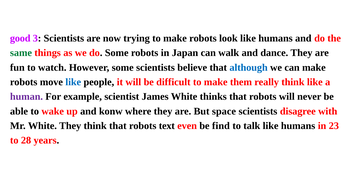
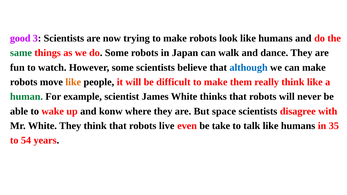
like colour: blue -> orange (73, 82)
human colour: purple -> green (26, 97)
text: text -> live (167, 126)
find: find -> take (221, 126)
23: 23 -> 35 (334, 126)
28: 28 -> 54 (26, 140)
